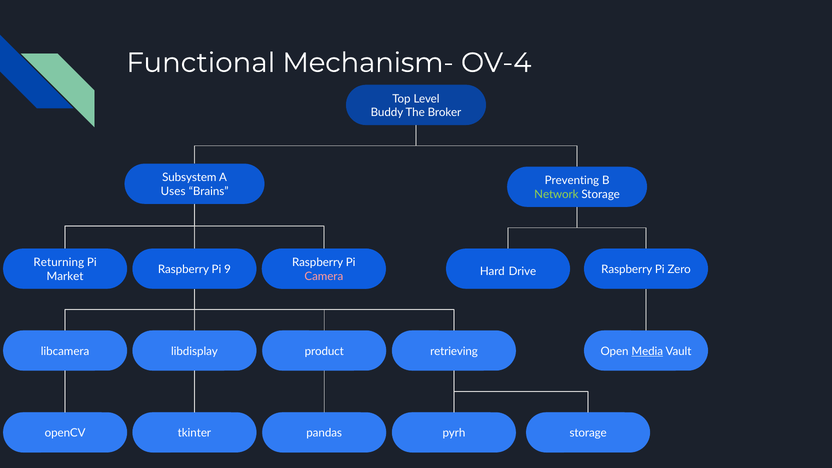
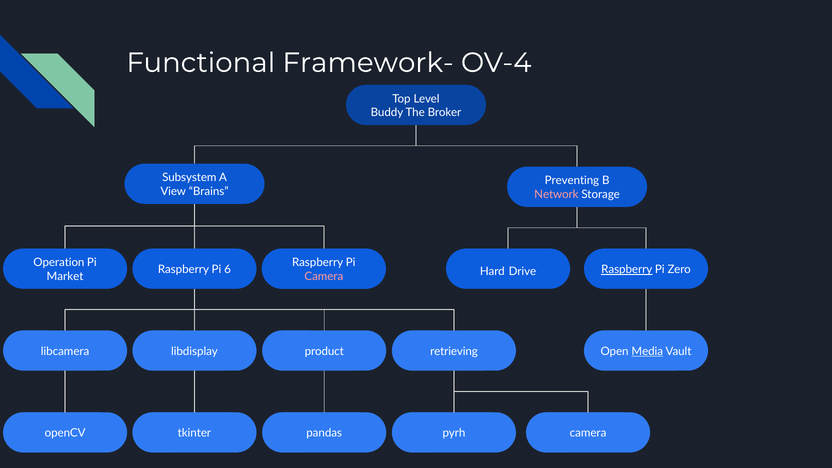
Mechanism-: Mechanism- -> Framework- (368, 63)
Uses: Uses -> View (173, 192)
Network colour: light green -> pink (556, 195)
Returning: Returning -> Operation (59, 263)
9: 9 -> 6 (228, 269)
Raspberry underline: none -> present (627, 269)
pyrh storage: storage -> camera (588, 433)
